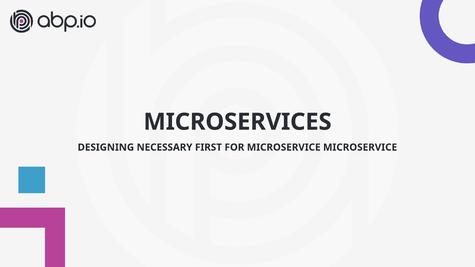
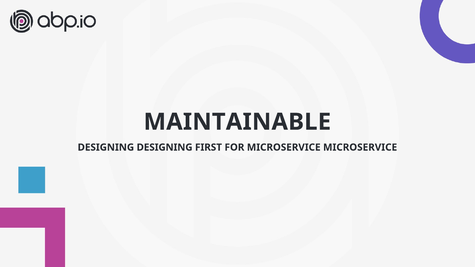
MICROSERVICES: MICROSERVICES -> MAINTAINABLE (237, 122)
DESIGNING NECESSARY: NECESSARY -> DESIGNING (165, 147)
